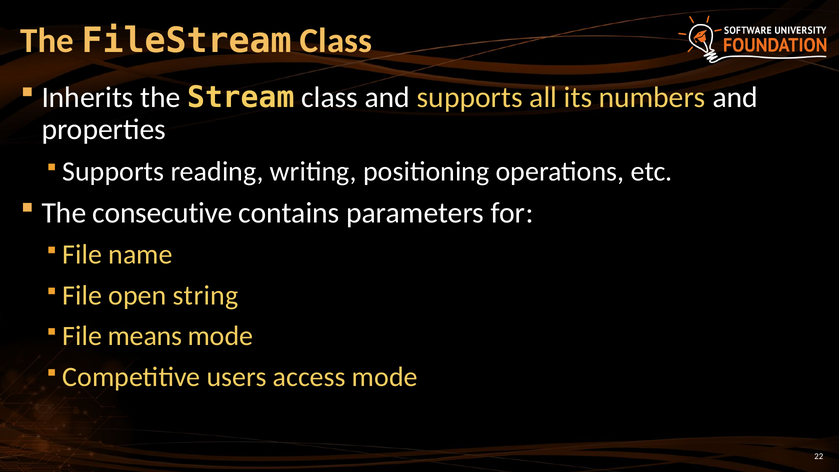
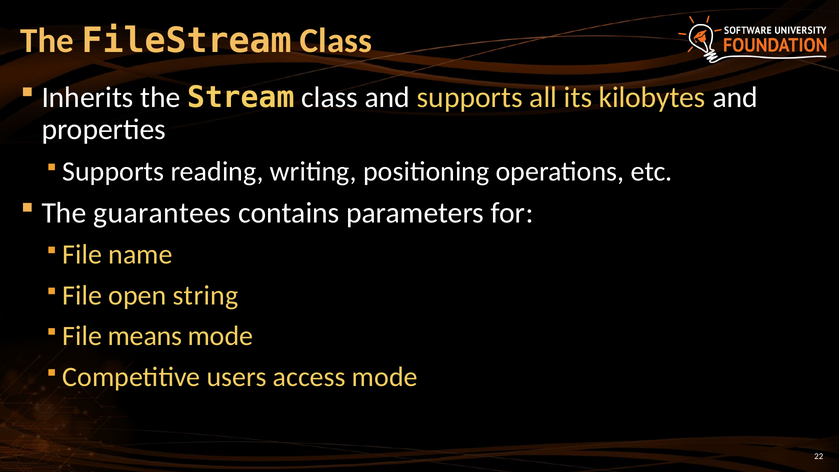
numbers: numbers -> kilobytes (652, 98)
consecutive: consecutive -> guarantees (162, 213)
